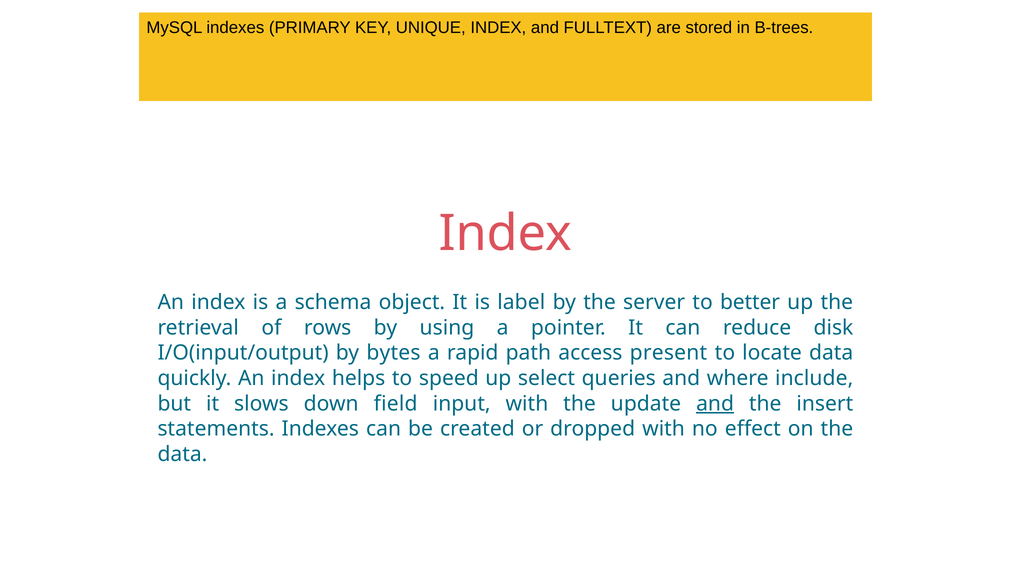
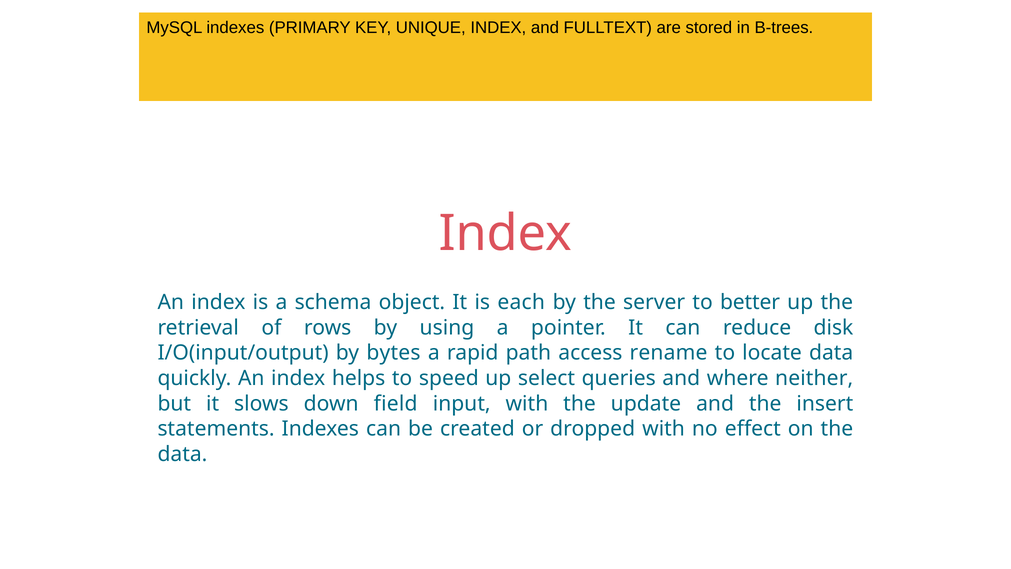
label: label -> each (521, 302)
present: present -> rename (668, 353)
include: include -> neither (814, 378)
and underline: present -> none (715, 403)
